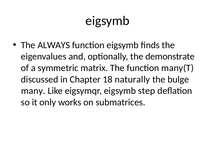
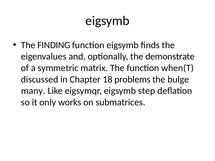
ALWAYS: ALWAYS -> FINDING (54, 45)
many(T: many(T -> when(T (178, 68)
naturally: naturally -> problems (132, 80)
